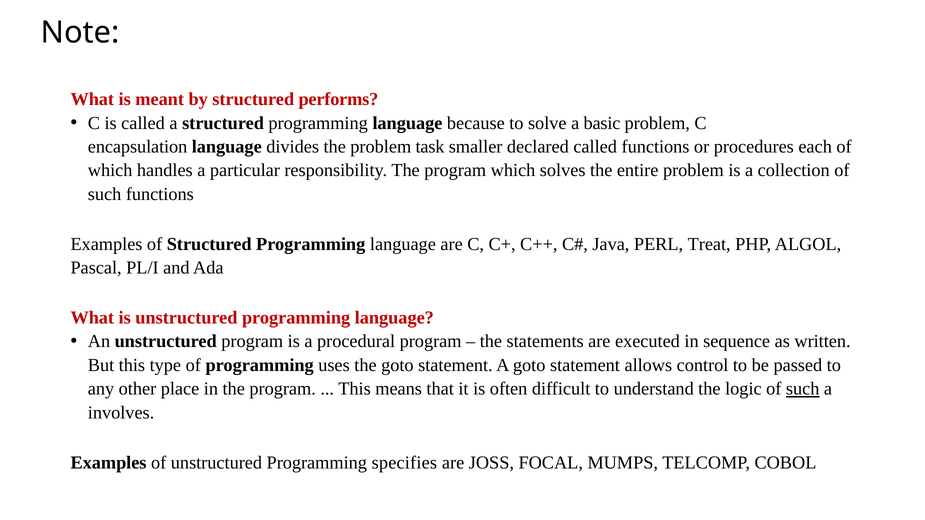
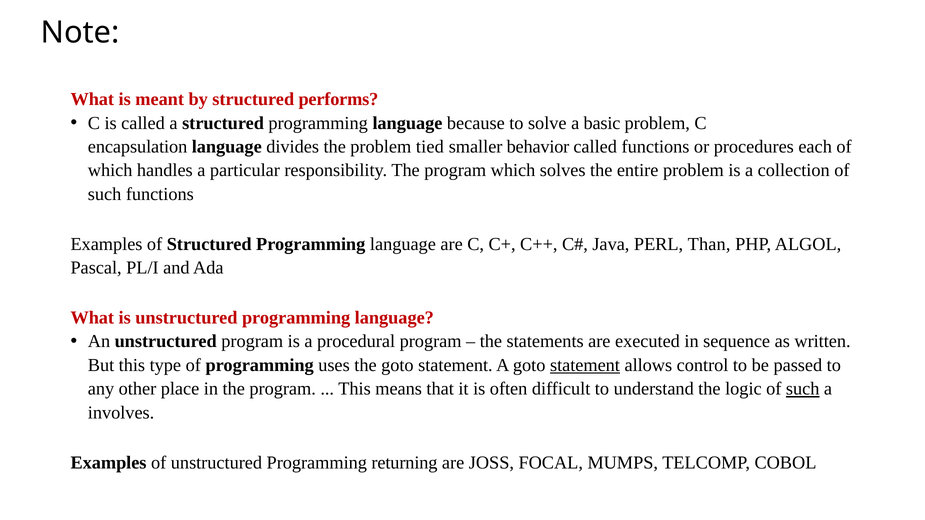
task: task -> tied (430, 147)
declared: declared -> behavior (538, 147)
Treat: Treat -> Than (709, 244)
statement underline: none -> present (585, 365)
specifies: specifies -> returning (404, 463)
